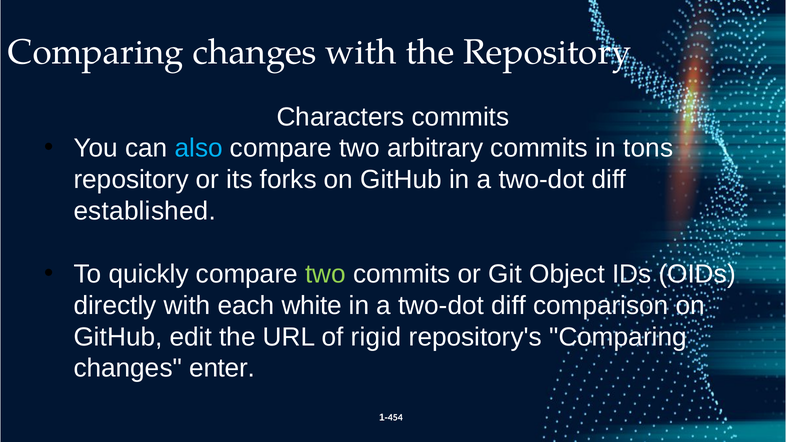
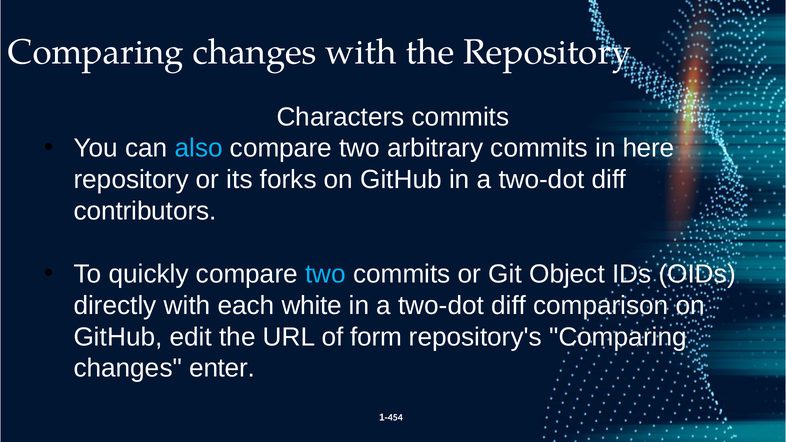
tons: tons -> here (648, 148)
established: established -> contributors (145, 211)
two colour: light green -> light blue (325, 274)
rigid: rigid -> form (376, 337)
